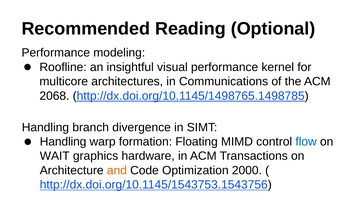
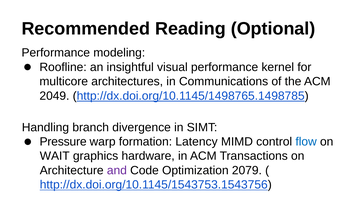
2068: 2068 -> 2049 (54, 96)
Handling: Handling -> Pressure (63, 142)
Floating: Floating -> Latency (197, 142)
and colour: orange -> purple (117, 170)
2000: 2000 -> 2079 (247, 170)
